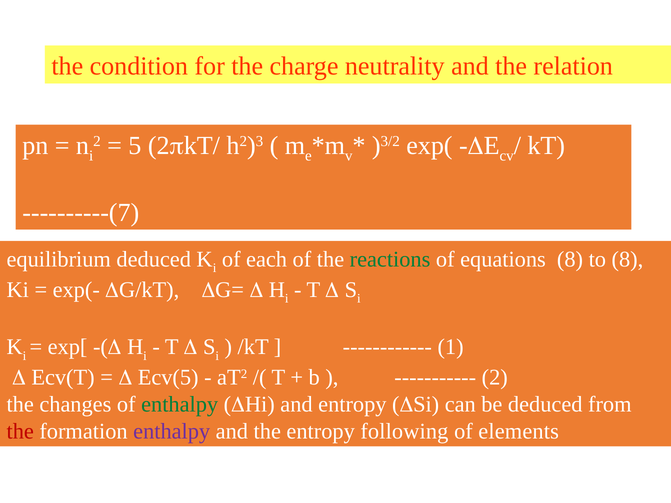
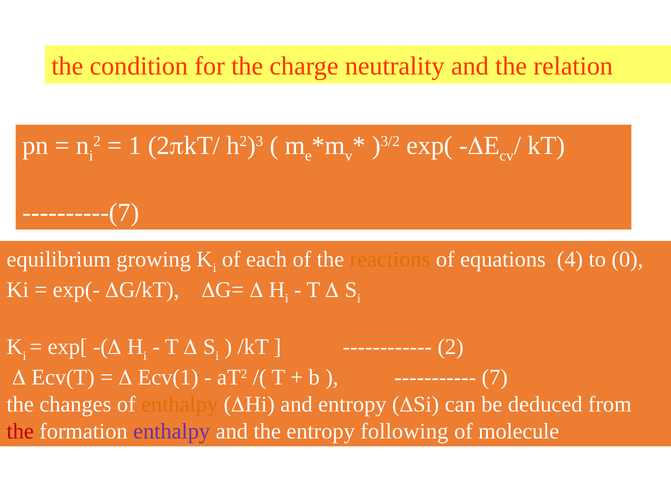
5: 5 -> 1 (135, 146)
equilibrium deduced: deduced -> growing (154, 259)
reactions colour: green -> orange (390, 259)
equations 8: 8 -> 4 (570, 259)
to 8: 8 -> 0 (627, 259)
1: 1 -> 2 (451, 347)
Ecv(5: Ecv(5 -> Ecv(1 (168, 378)
2: 2 -> 7 (495, 378)
enthalpy colour: green -> orange (180, 405)
elements: elements -> molecule (519, 431)
